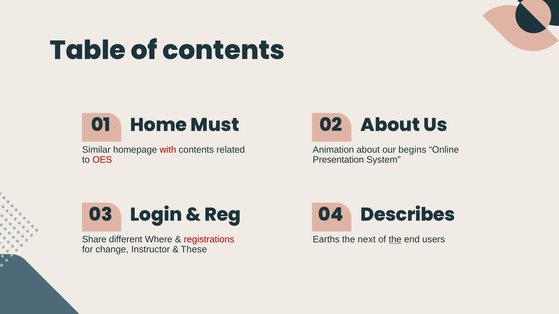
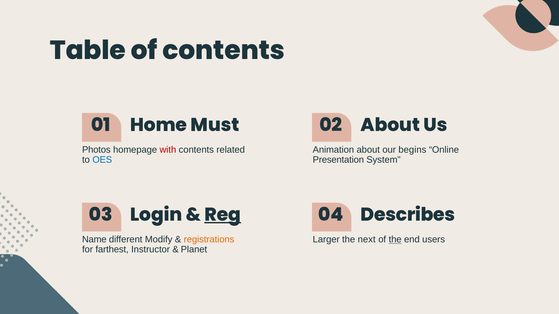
Similar: Similar -> Photos (96, 150)
OES colour: red -> blue (102, 160)
Reg underline: none -> present (223, 215)
Share: Share -> Name (94, 240)
Where: Where -> Modify (159, 240)
registrations colour: red -> orange (209, 240)
Earths: Earths -> Larger (326, 240)
change: change -> farthest (112, 250)
These: These -> Planet (194, 250)
